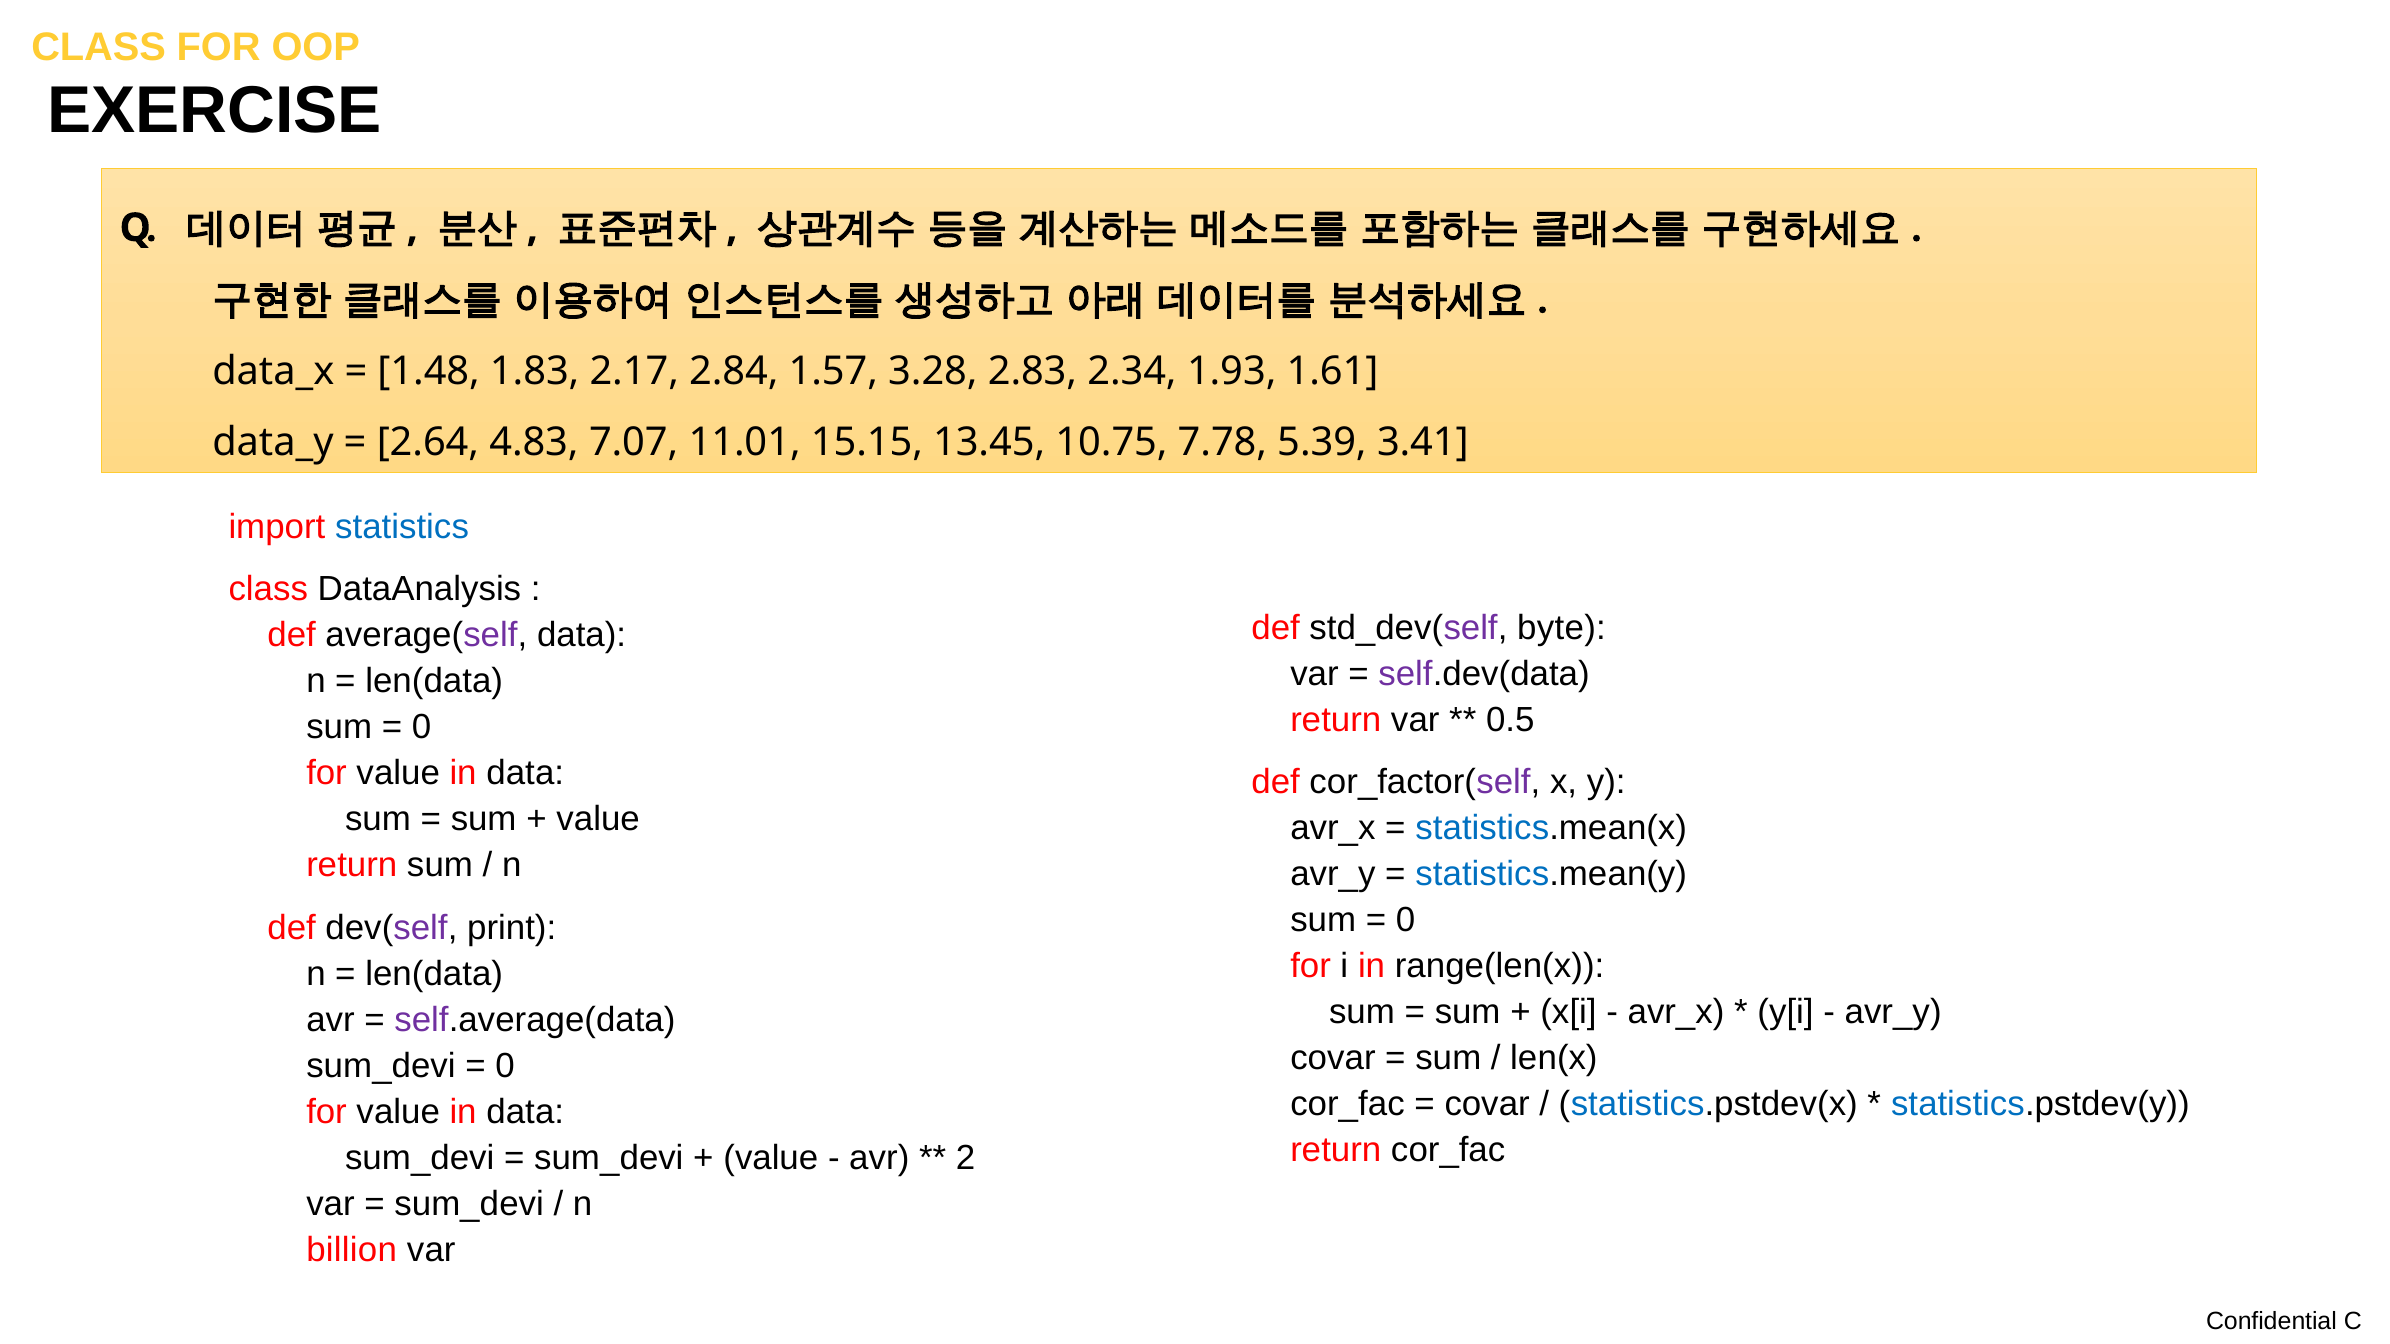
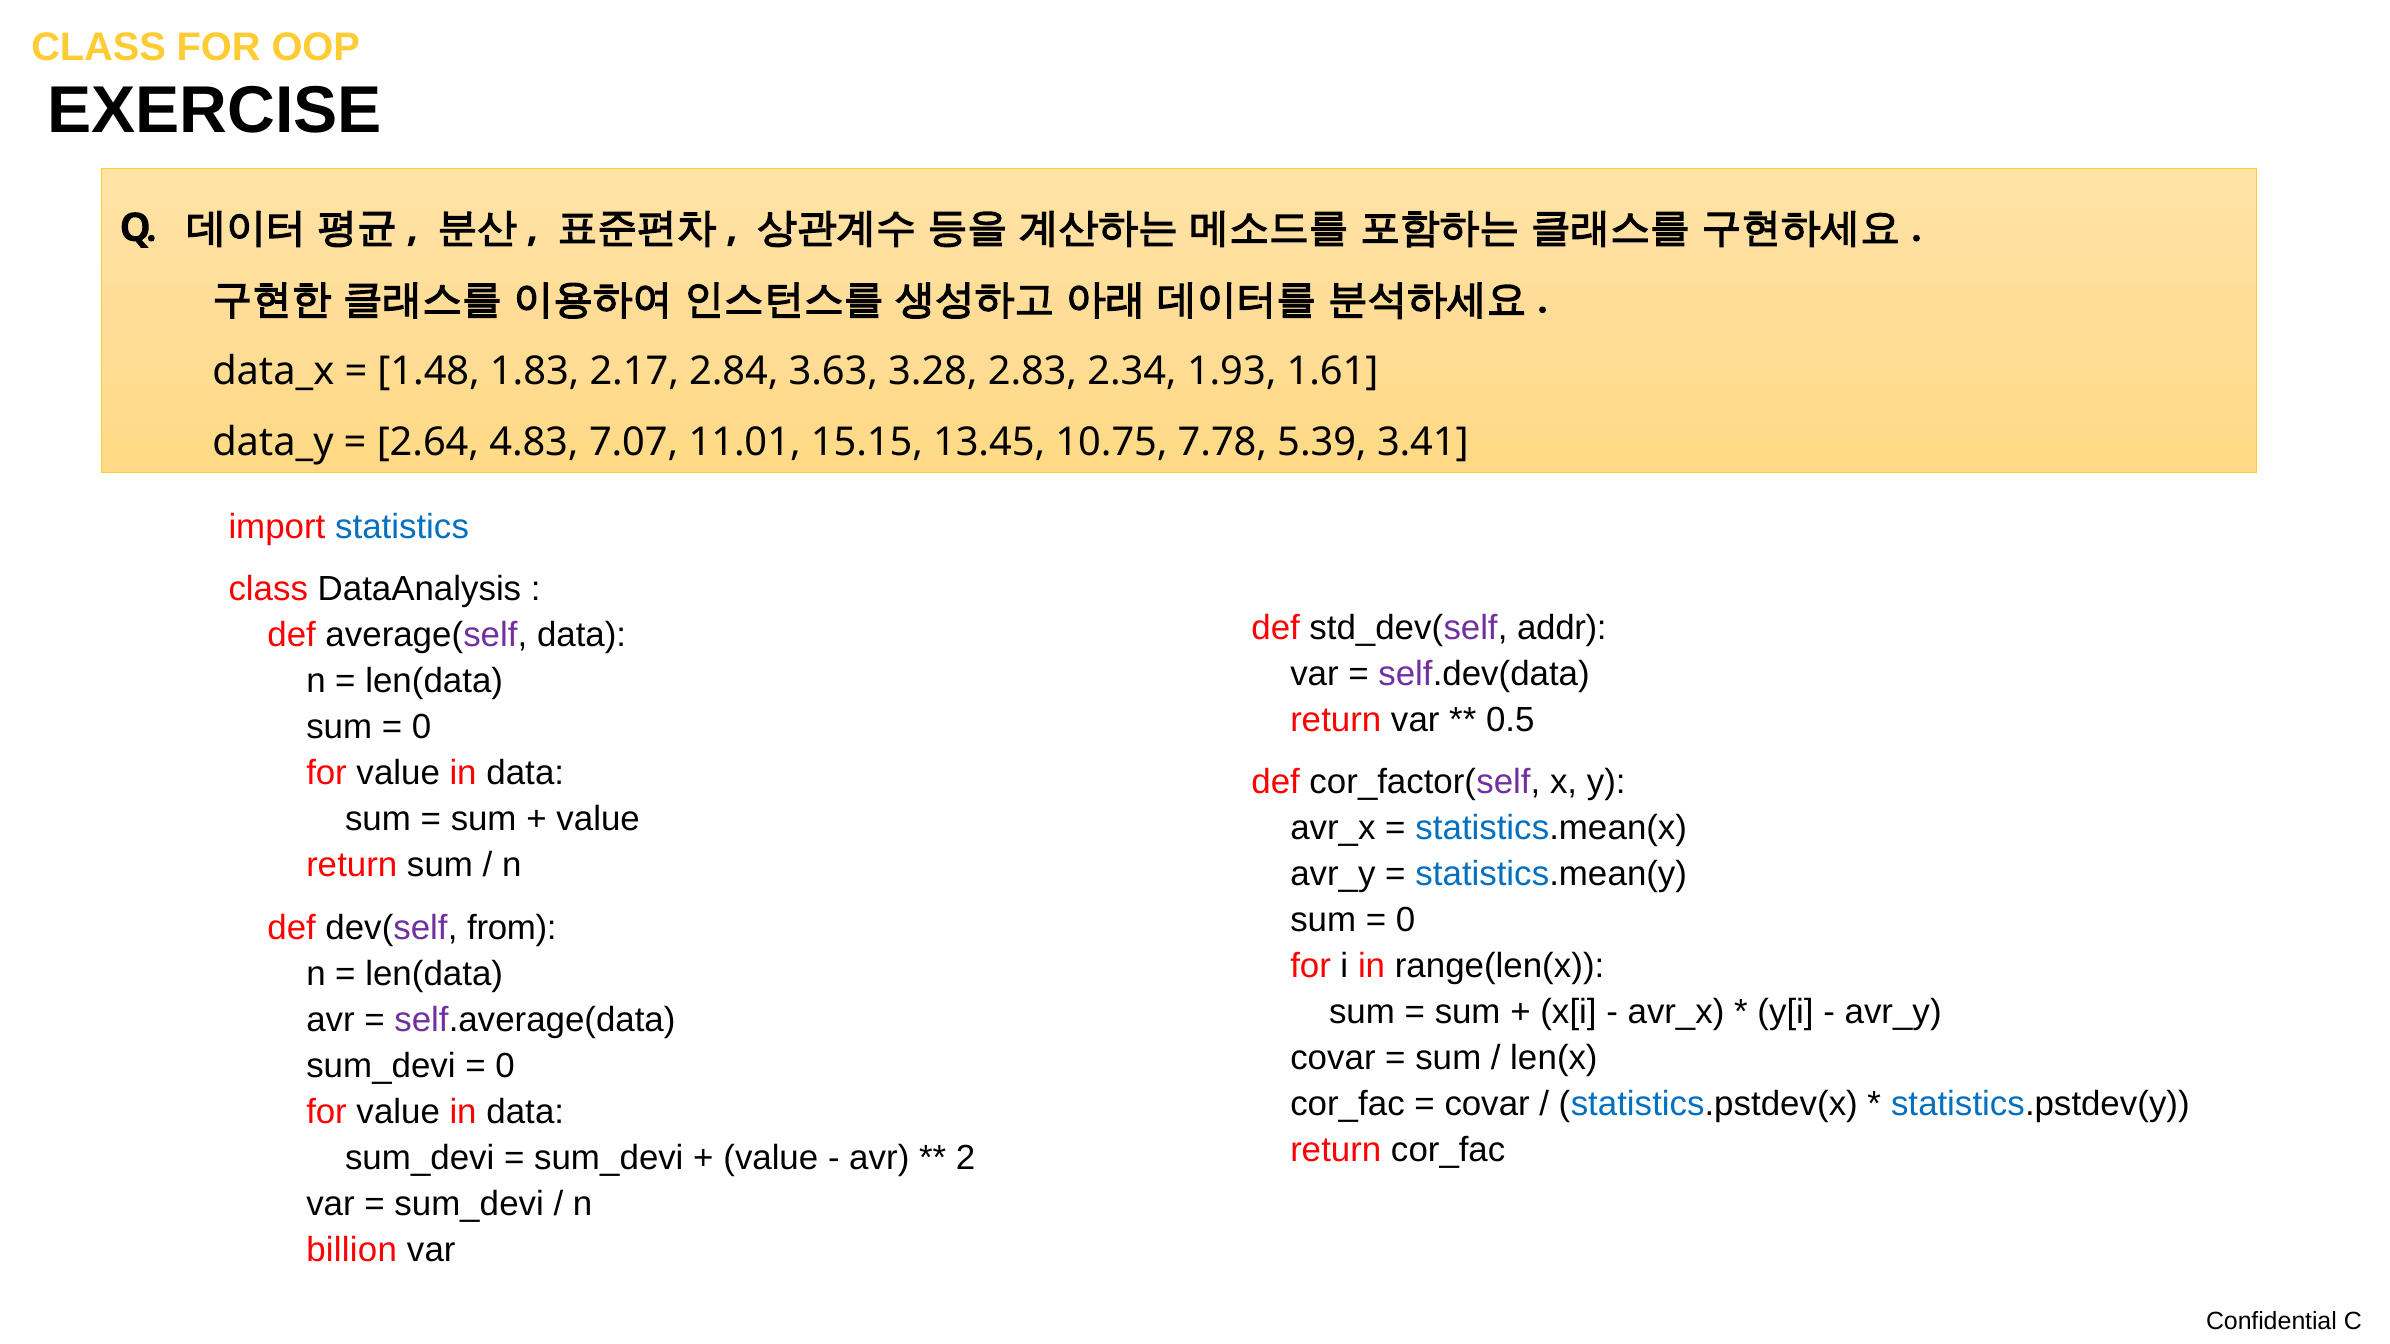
1.57: 1.57 -> 3.63 (833, 371)
byte: byte -> addr (1562, 628)
print: print -> from (512, 928)
